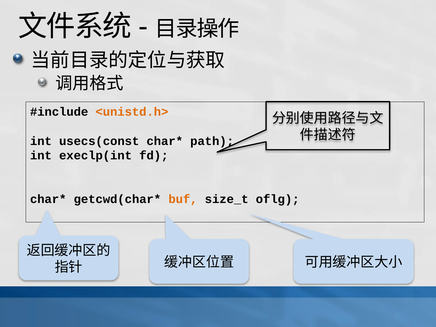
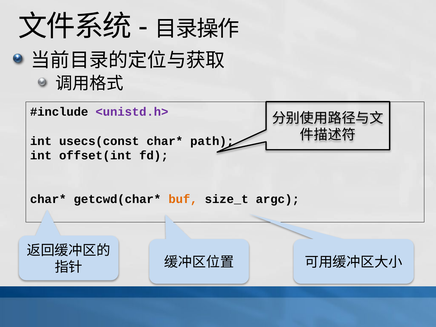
<unistd.h> colour: orange -> purple (132, 112)
execlp(int: execlp(int -> offset(int (96, 156)
oflg: oflg -> argc (278, 199)
